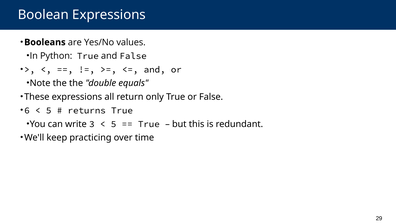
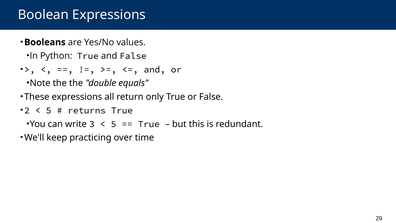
6: 6 -> 2 (27, 110)
